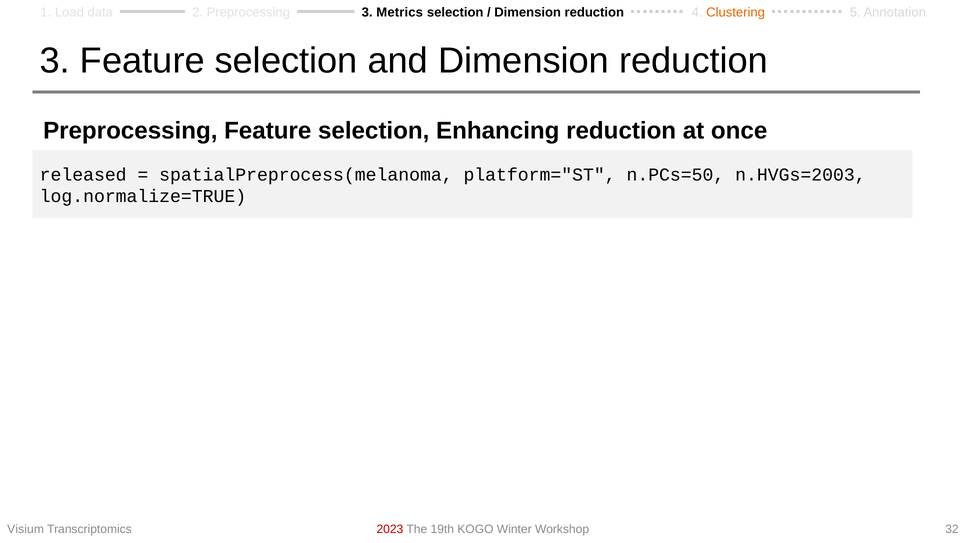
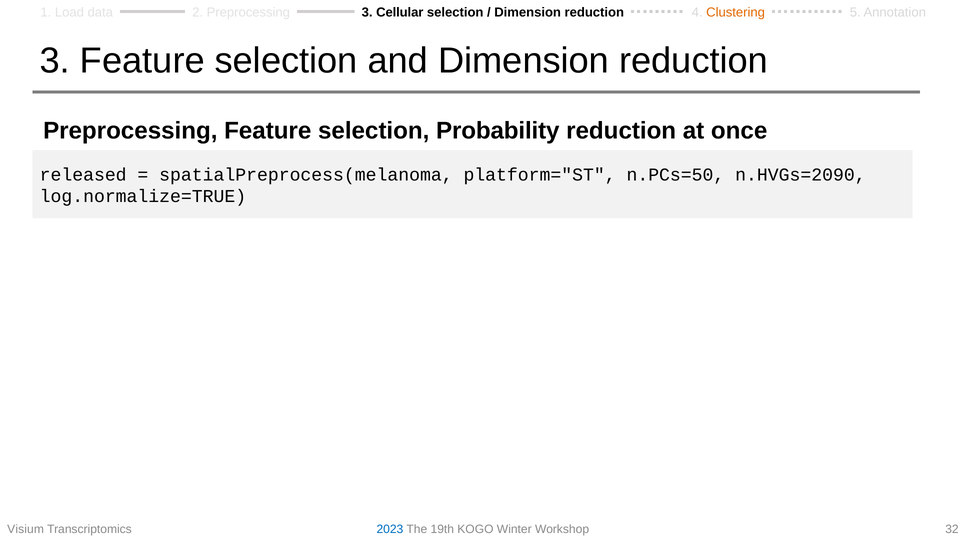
Metrics: Metrics -> Cellular (400, 12)
Enhancing: Enhancing -> Probability (498, 131)
n.HVGs=2003: n.HVGs=2003 -> n.HVGs=2090 (800, 175)
2023 colour: red -> blue (390, 530)
